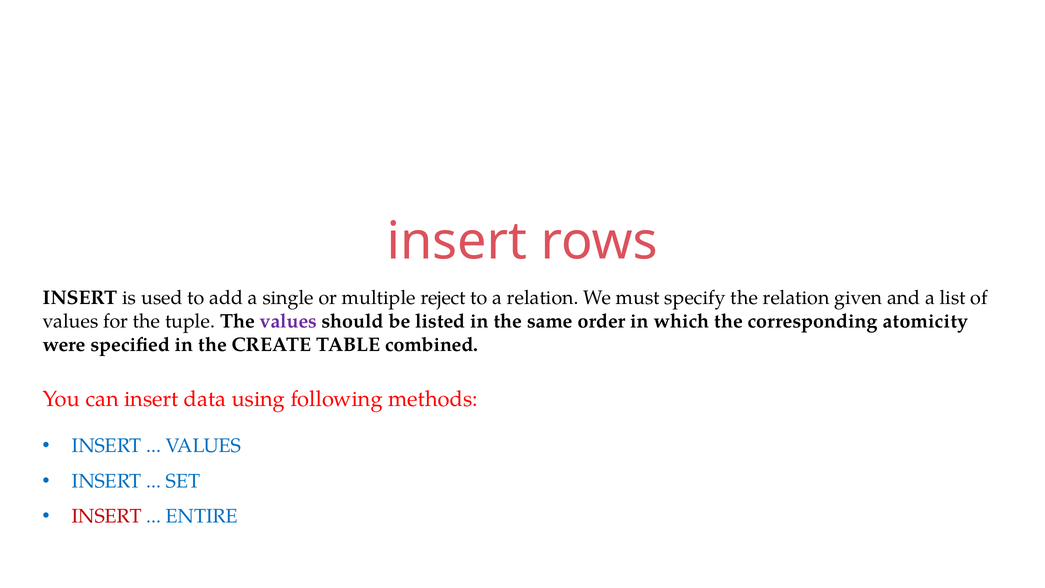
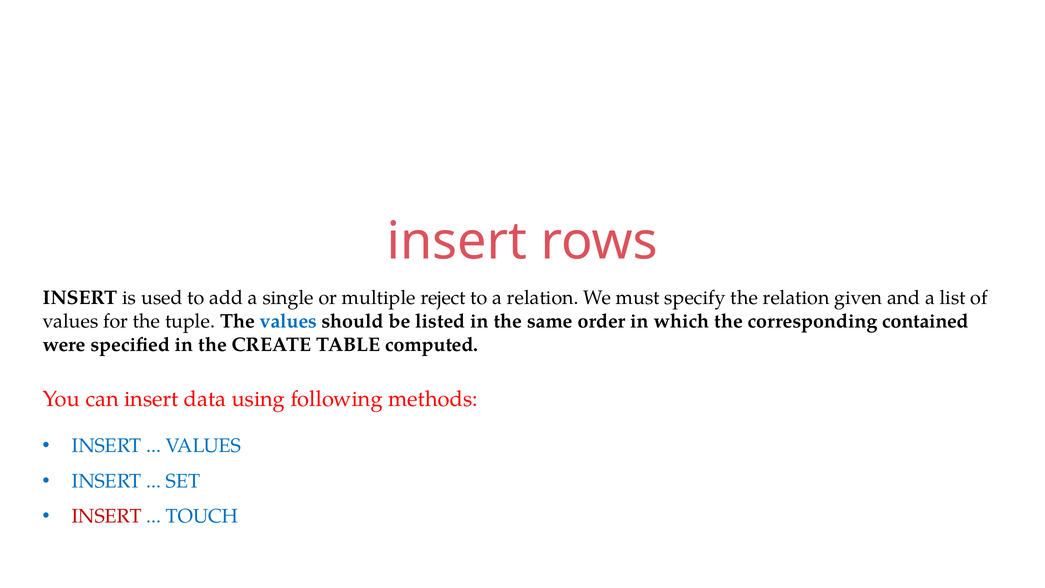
values colour: purple -> blue (288, 321)
atomicity: atomicity -> contained (926, 321)
combined: combined -> computed (432, 345)
ENTIRE: ENTIRE -> TOUCH (202, 516)
